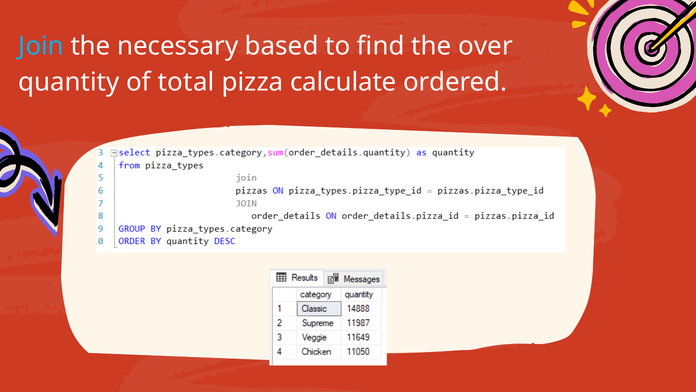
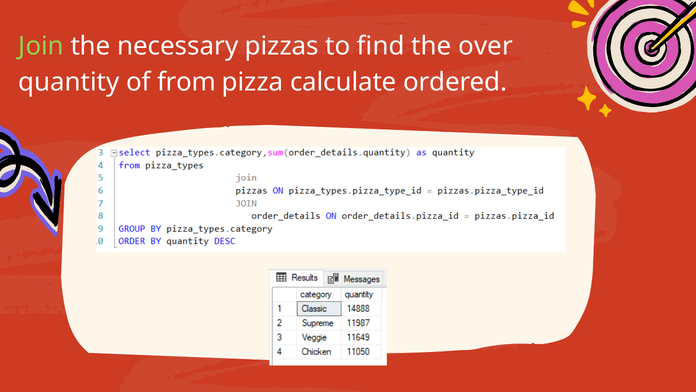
Join colour: light blue -> light green (41, 46)
based: based -> pizzas (282, 46)
total: total -> from (186, 82)
